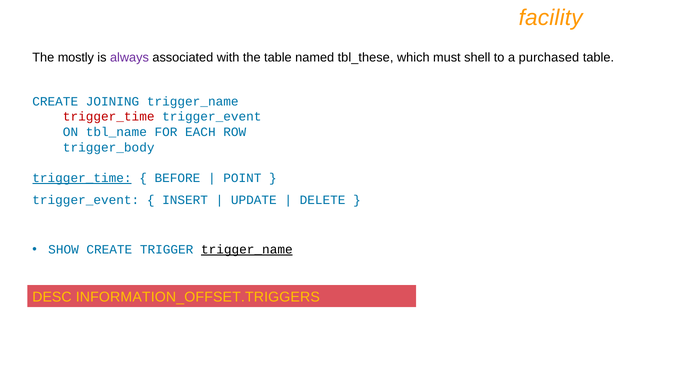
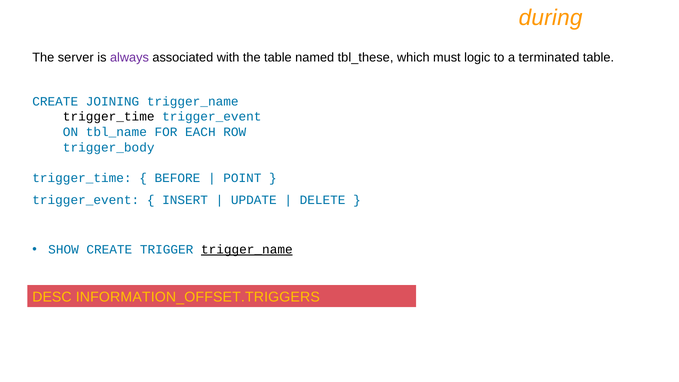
facility: facility -> during (551, 18)
mostly: mostly -> server (76, 58)
shell: shell -> logic (477, 58)
purchased: purchased -> terminated (549, 58)
trigger_time colour: red -> black (109, 117)
trigger_time underline: present -> none (82, 178)
